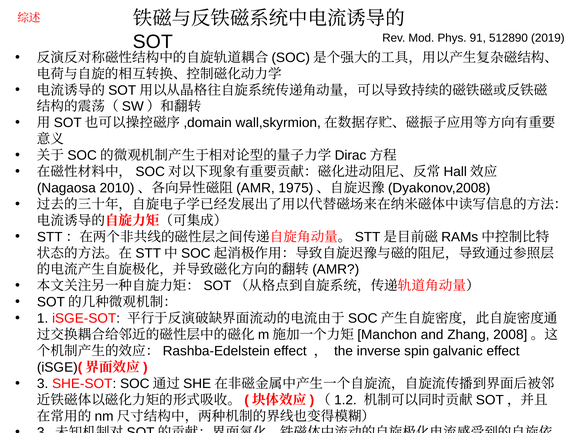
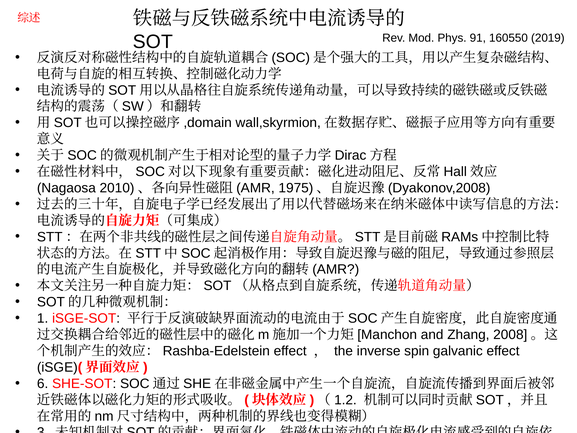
512890: 512890 -> 160550 (508, 38)
3: 3 -> 6 (43, 383)
